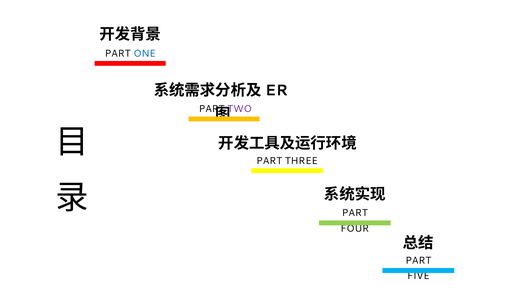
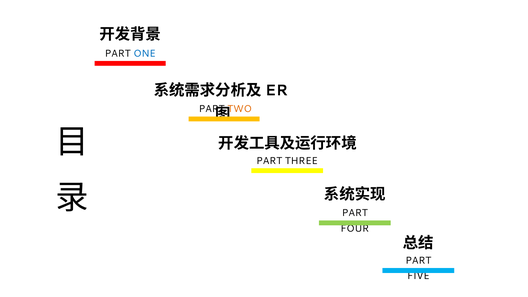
TWO colour: purple -> orange (240, 109)
